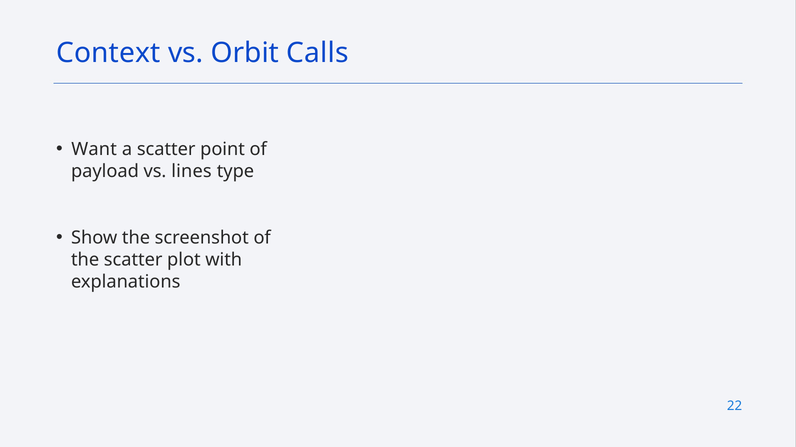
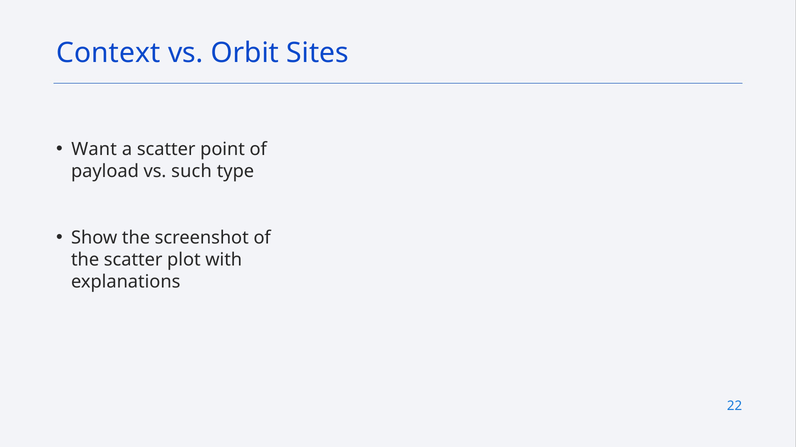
Calls: Calls -> Sites (318, 53)
lines: lines -> such (191, 171)
